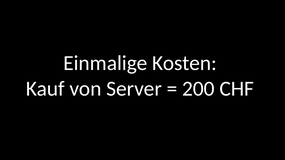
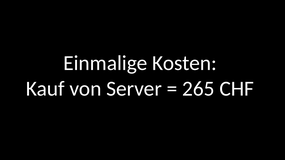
200: 200 -> 265 (198, 89)
